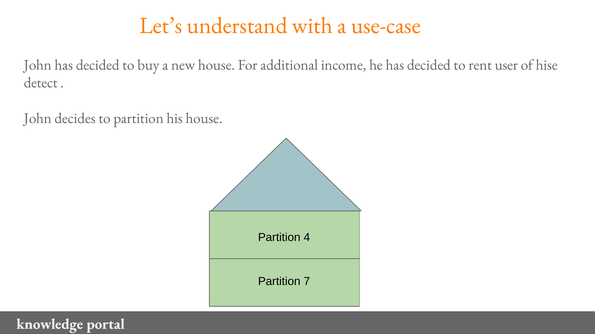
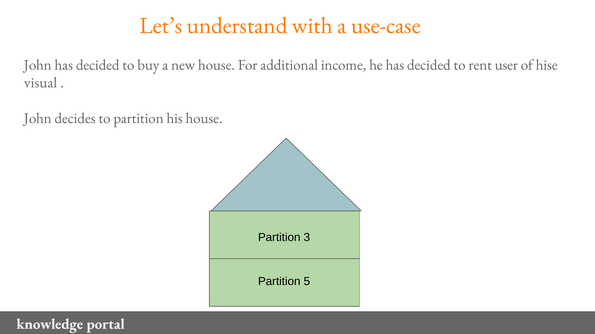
detect: detect -> visual (41, 83)
4: 4 -> 3 (307, 238)
7: 7 -> 5 (307, 282)
